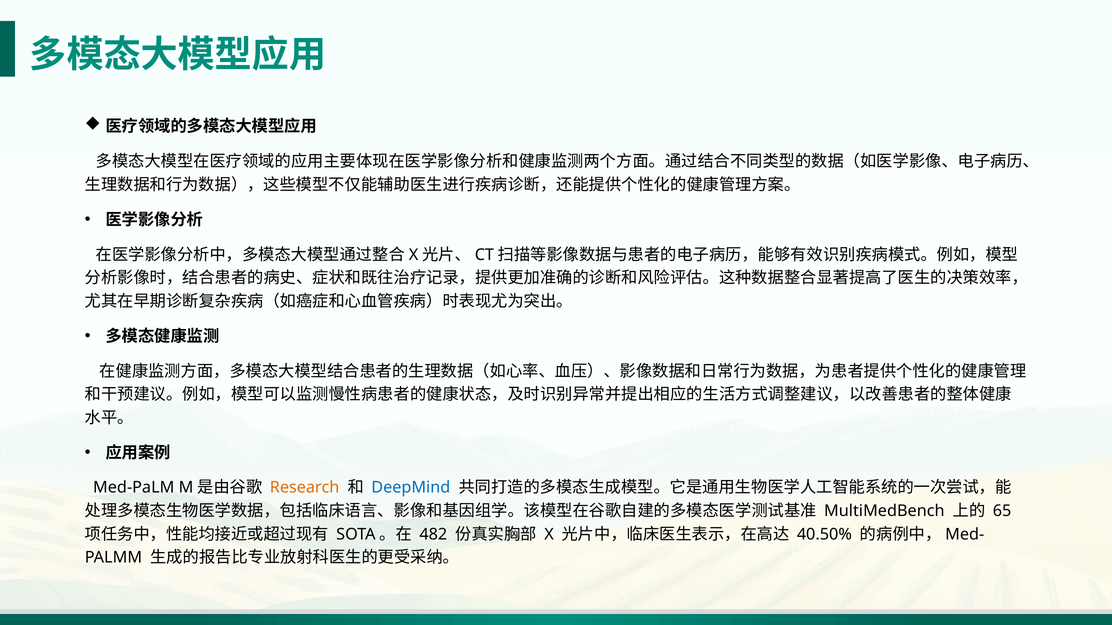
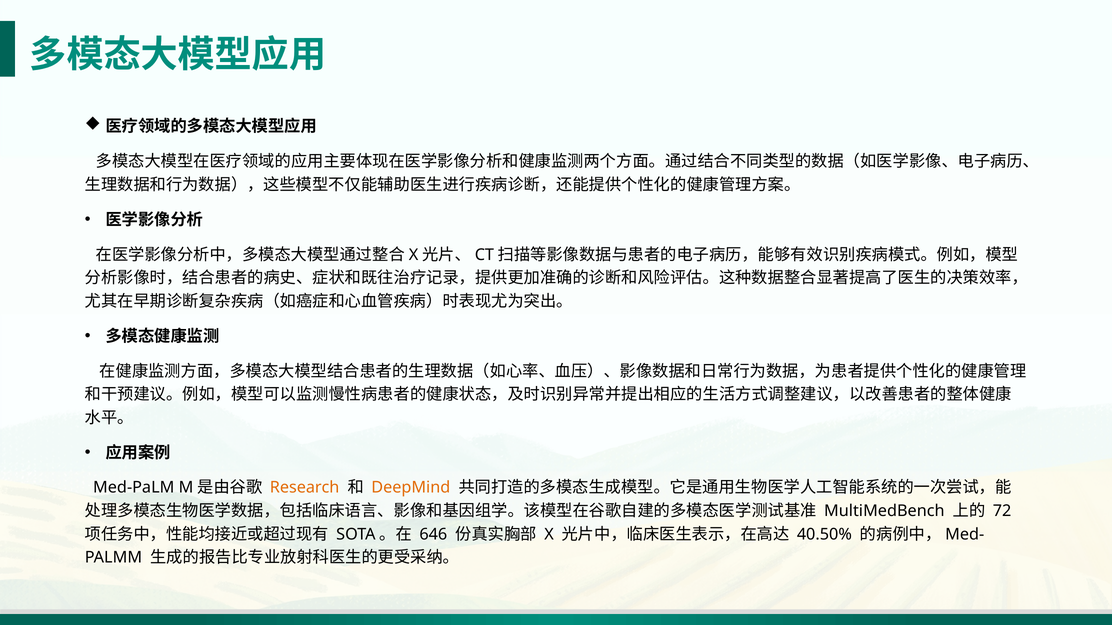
DeepMind colour: blue -> orange (411, 488)
65: 65 -> 72 (1002, 511)
482: 482 -> 646 (433, 535)
